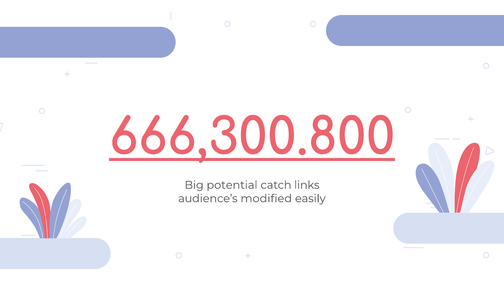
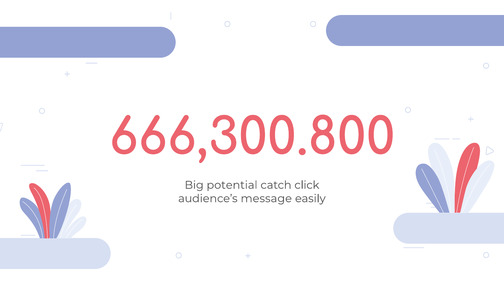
666,300.800 underline: present -> none (252, 137)
links: links -> click (307, 185)
modified: modified -> message (266, 198)
